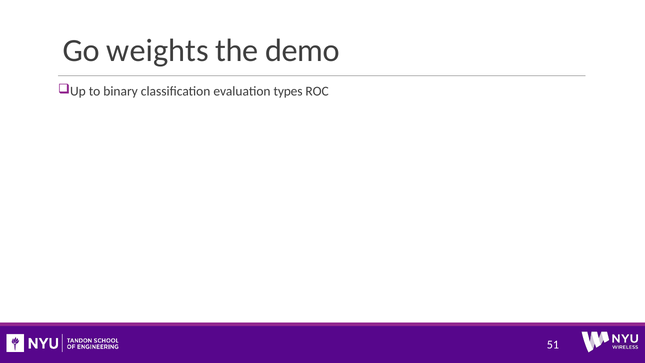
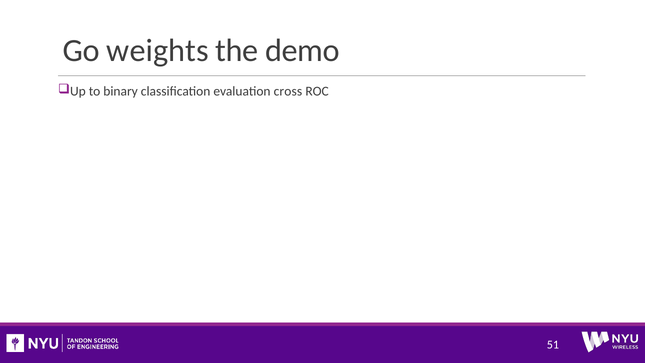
types: types -> cross (288, 91)
